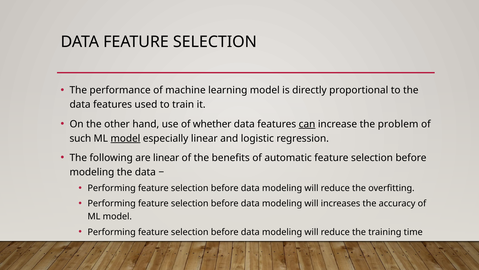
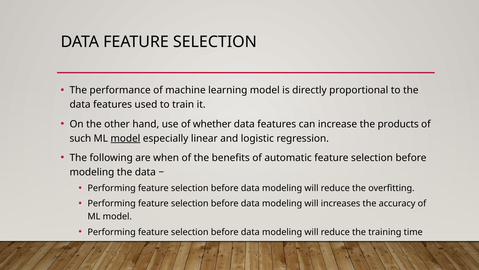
can underline: present -> none (307, 124)
problem: problem -> products (398, 124)
are linear: linear -> when (166, 158)
